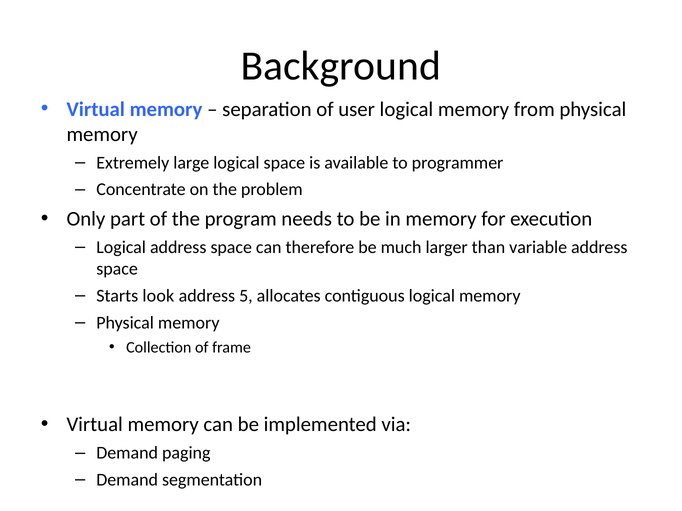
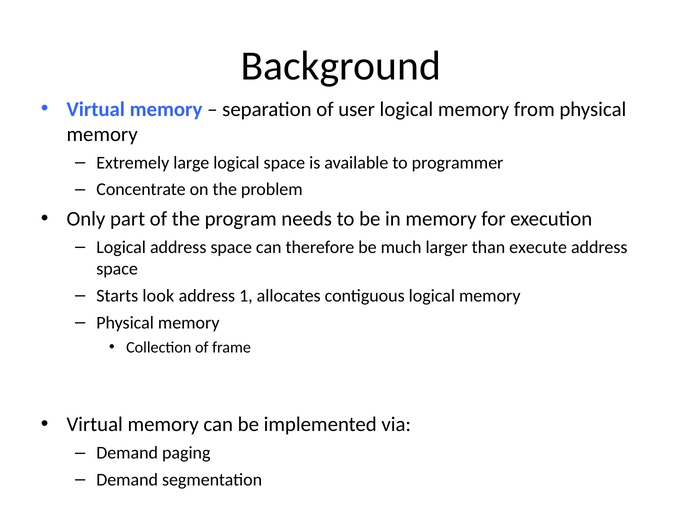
variable: variable -> execute (538, 248)
5: 5 -> 1 (246, 296)
